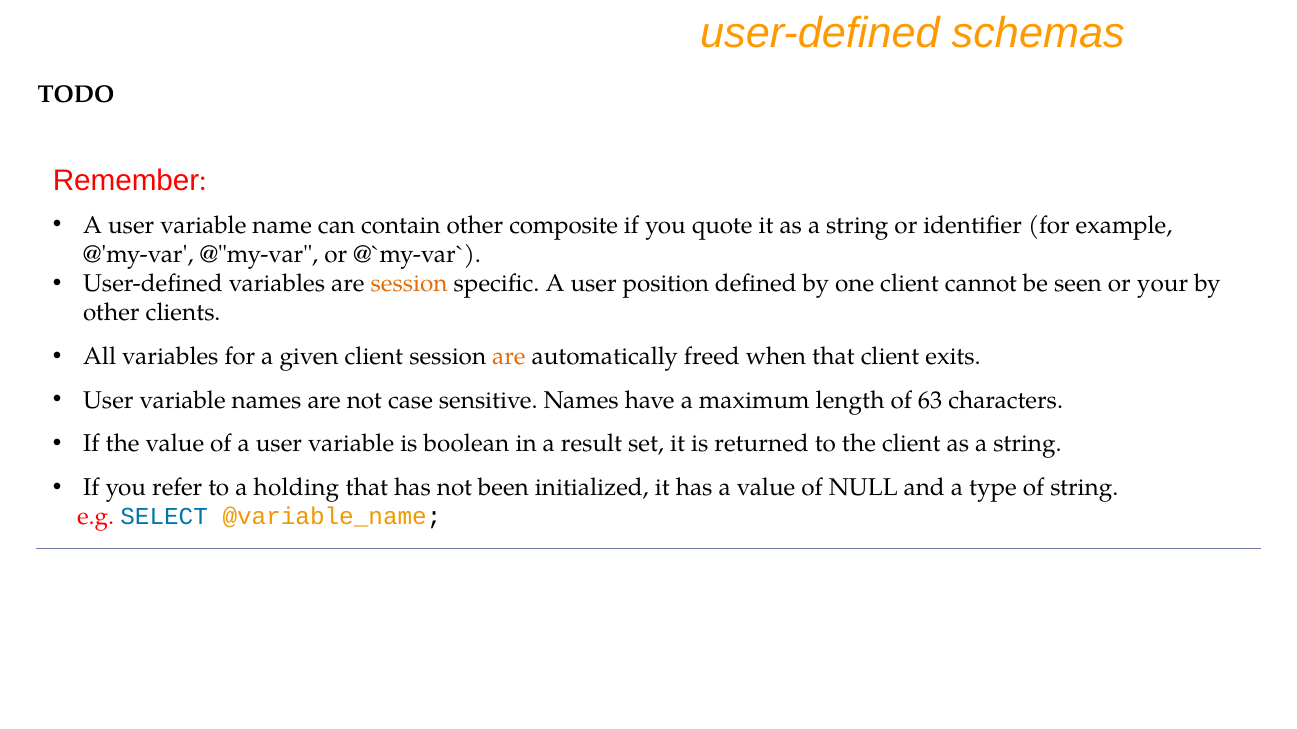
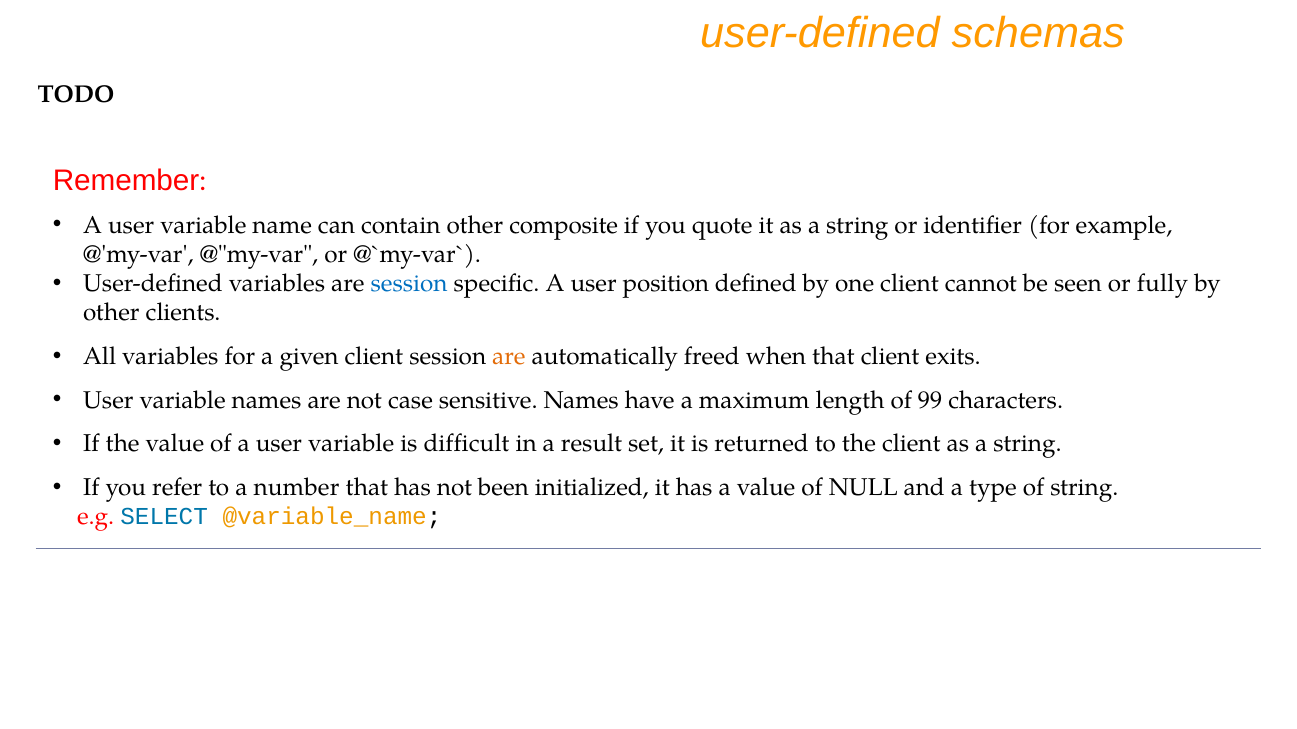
session colour: orange -> blue (409, 284)
your: your -> fully (1162, 284)
63: 63 -> 99 (930, 400)
boolean: boolean -> difficult (466, 444)
holding: holding -> number (296, 488)
